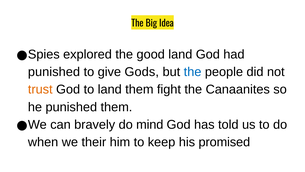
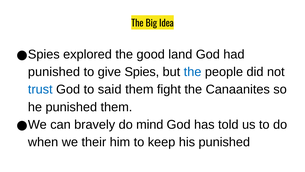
Gods: Gods -> Spies (142, 72)
trust colour: orange -> blue (40, 89)
to land: land -> said (110, 89)
his promised: promised -> punished (224, 142)
